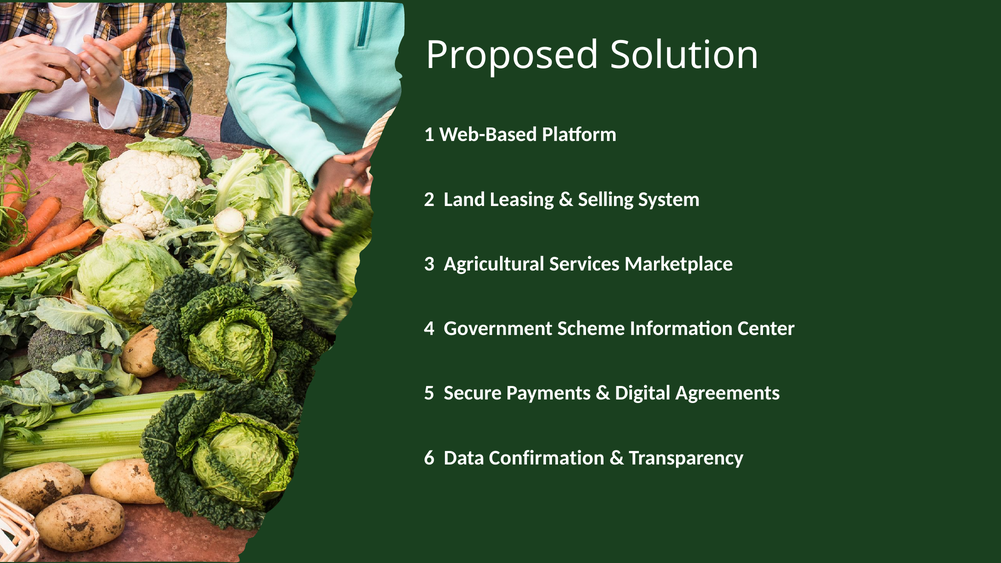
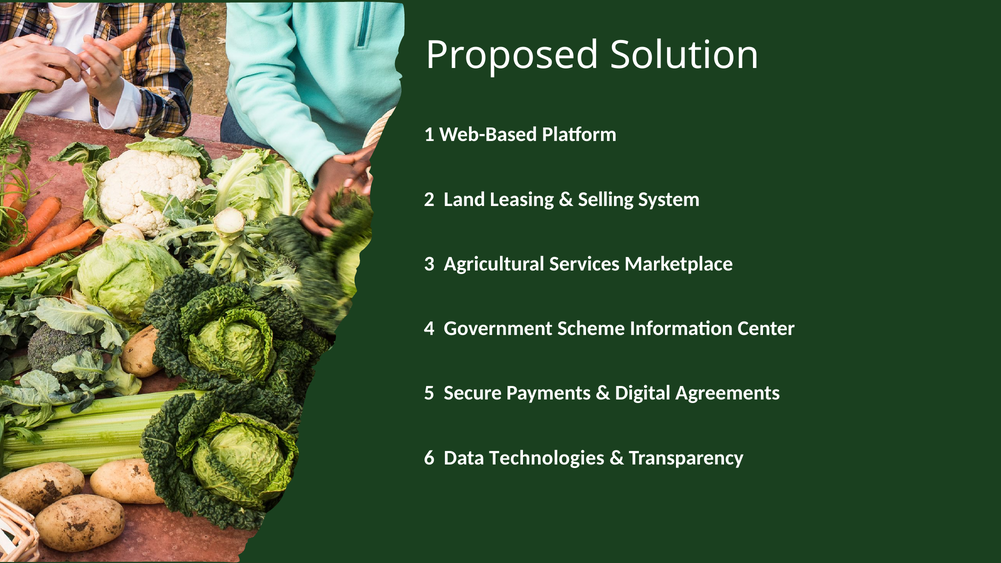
Confirmation: Confirmation -> Technologies (547, 458)
